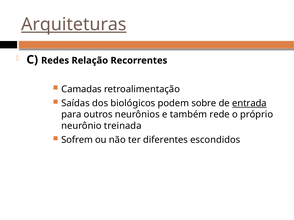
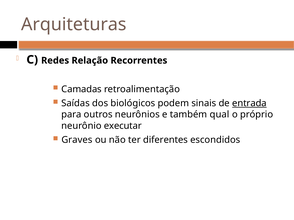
Arquiteturas underline: present -> none (74, 25)
sobre: sobre -> sinais (204, 103)
rede: rede -> qual (220, 115)
treinada: treinada -> executar (123, 126)
Sofrem: Sofrem -> Graves (77, 140)
